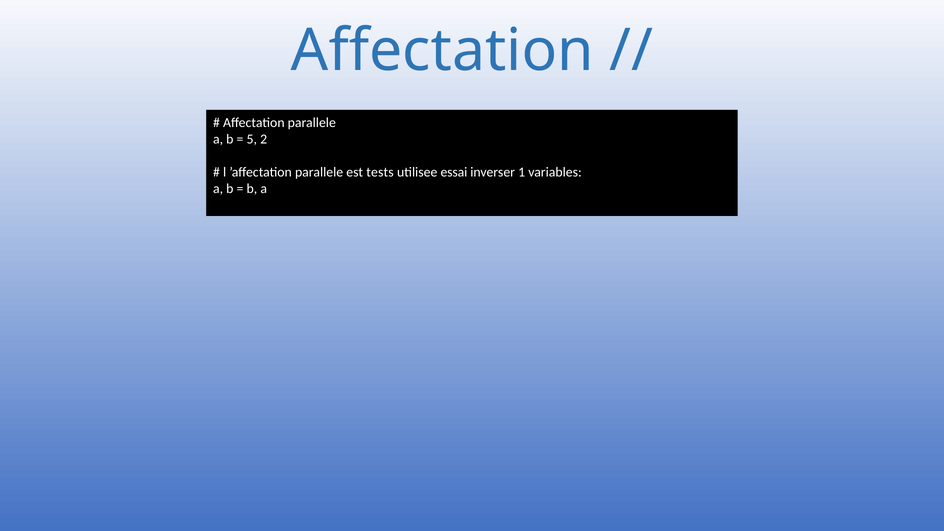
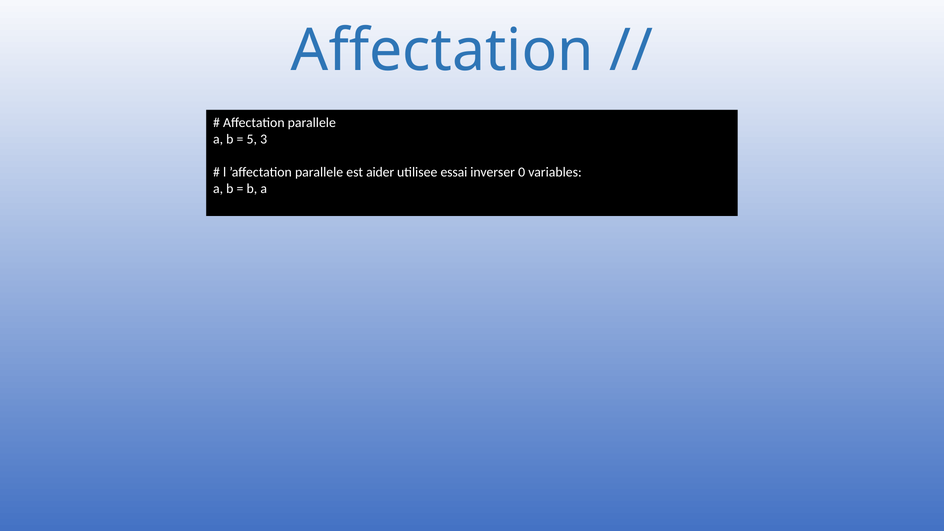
2: 2 -> 3 (264, 139)
tests: tests -> aider (380, 172)
1: 1 -> 0 (522, 172)
